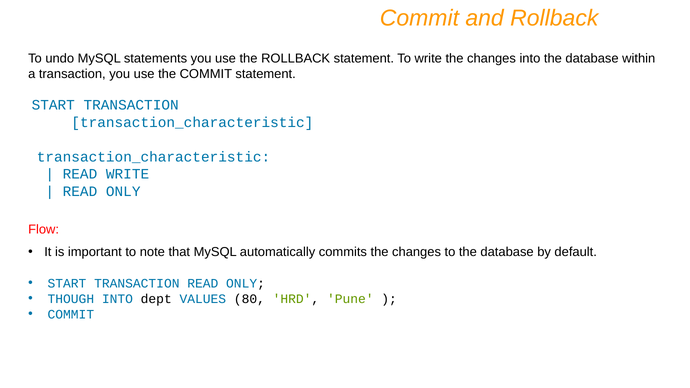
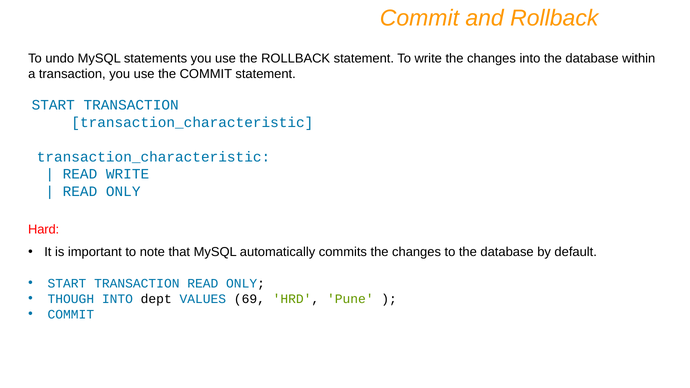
Flow: Flow -> Hard (44, 230)
80: 80 -> 69 (249, 299)
